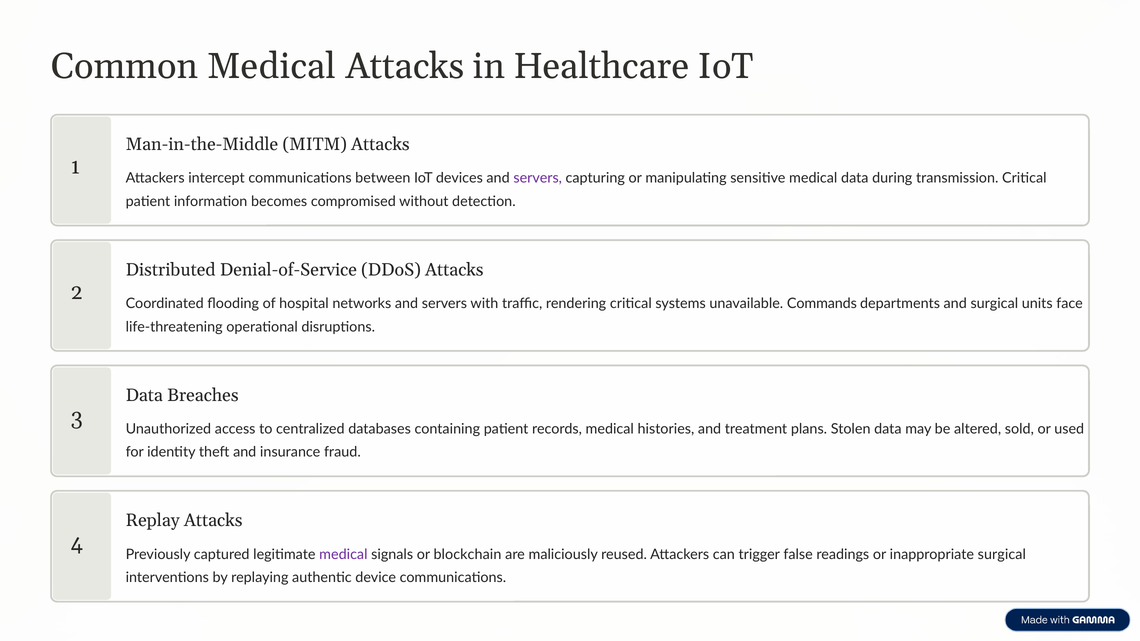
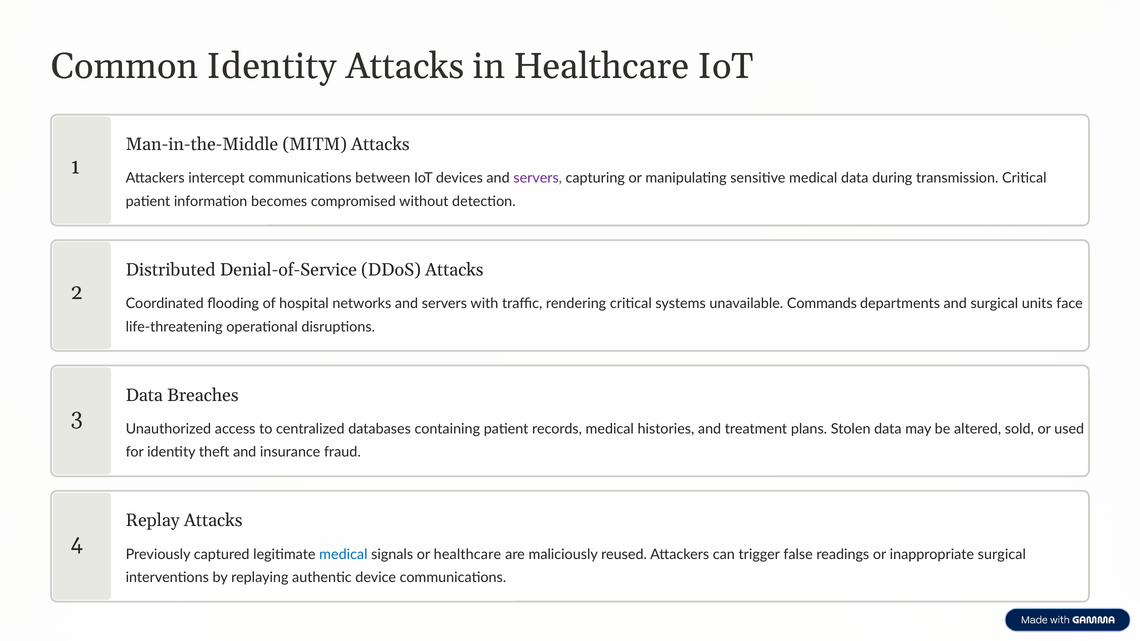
Common Medical: Medical -> Identity (272, 66)
medical colour: purple -> blue (343, 555)
or blockchain: blockchain -> healthcare (467, 555)
